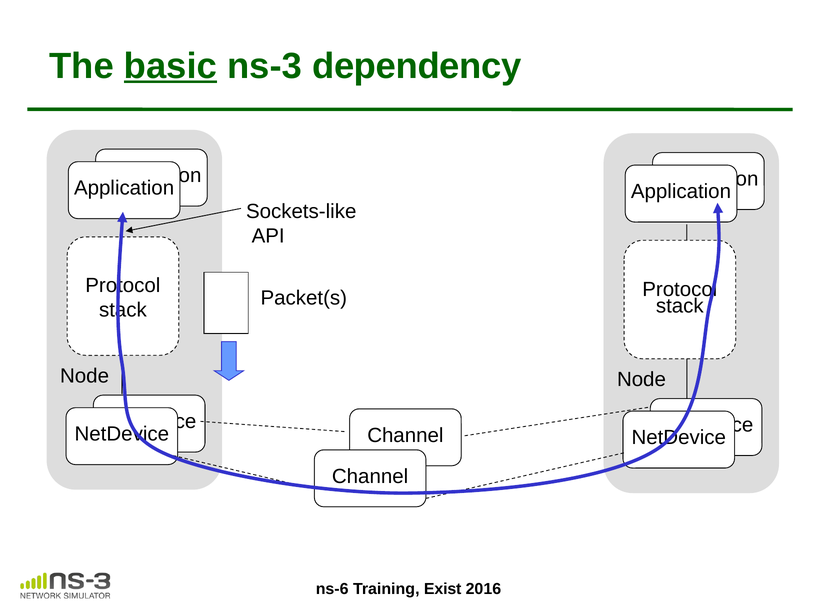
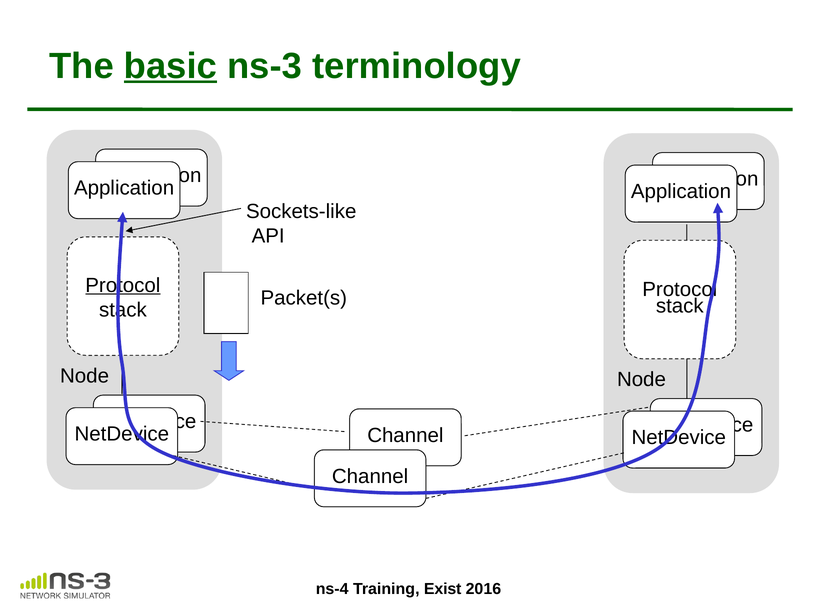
dependency: dependency -> terminology (417, 66)
Protocol underline: none -> present (123, 285)
ns-6: ns-6 -> ns-4 (332, 589)
